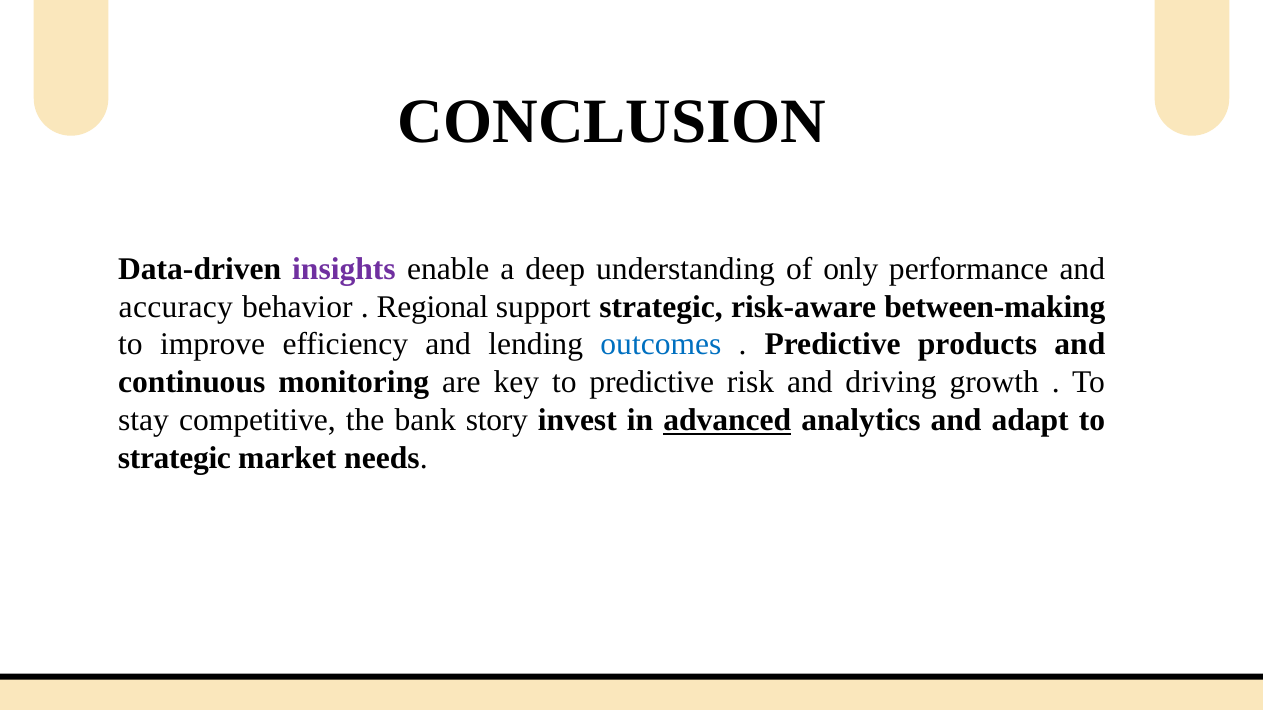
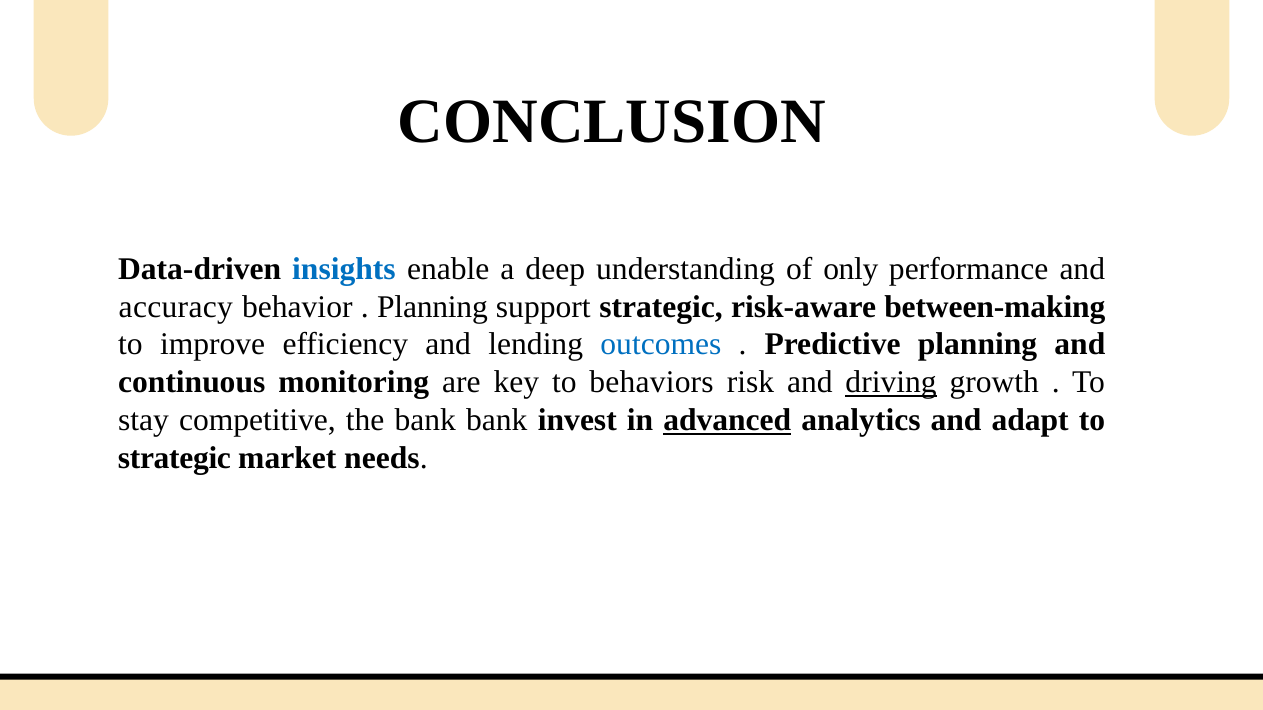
insights colour: purple -> blue (344, 269)
Regional: Regional -> Planning (432, 307)
Predictive products: products -> planning (978, 345)
to predictive: predictive -> behaviors (652, 383)
driving underline: none -> present (891, 383)
bank story: story -> bank (497, 421)
